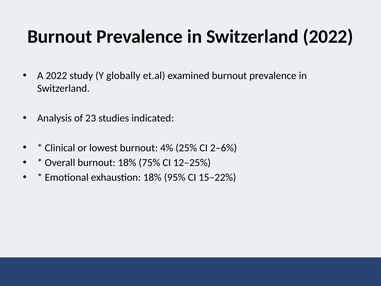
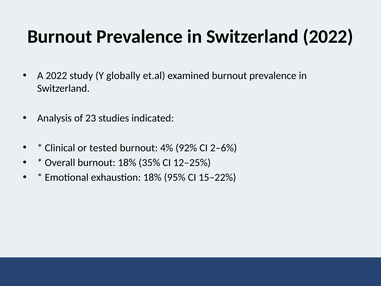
lowest: lowest -> tested (103, 148)
25%: 25% -> 92% (186, 148)
75%: 75% -> 35% (149, 162)
